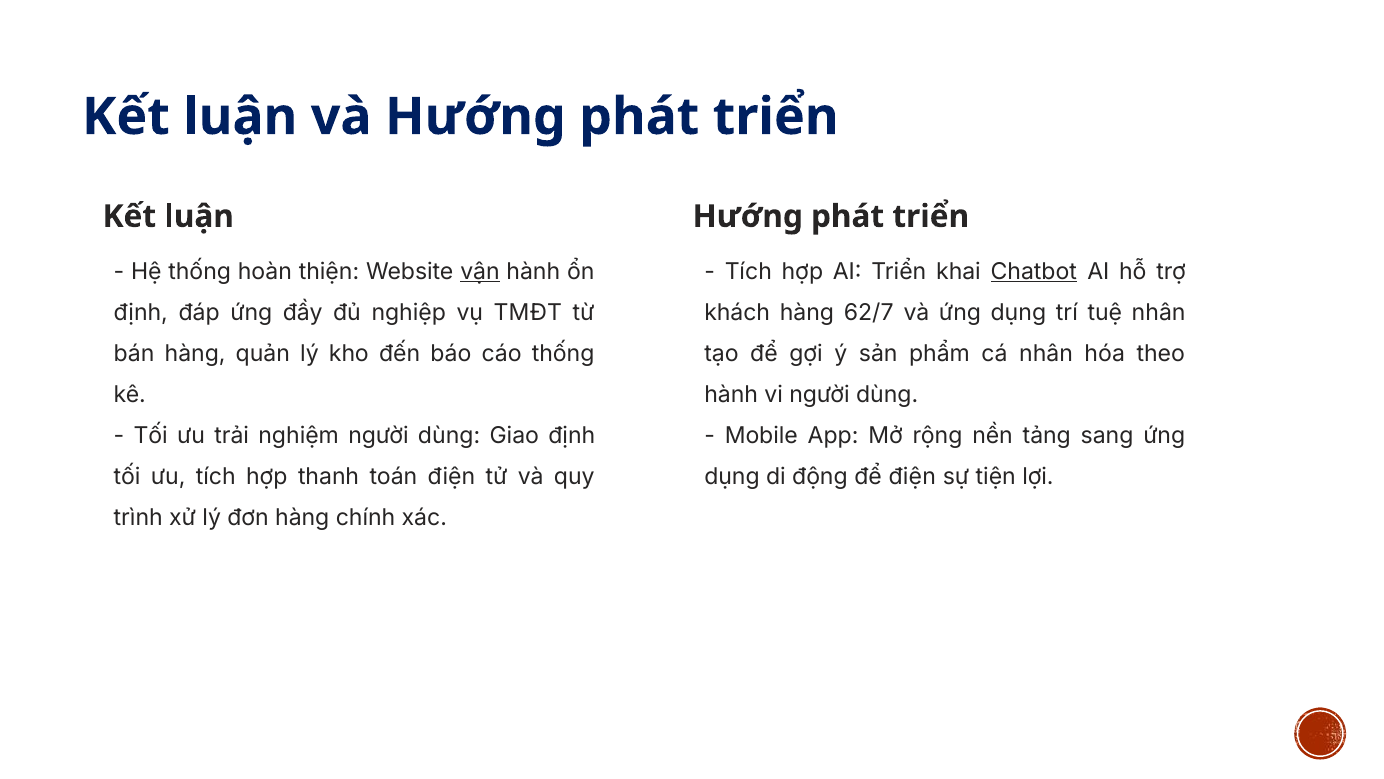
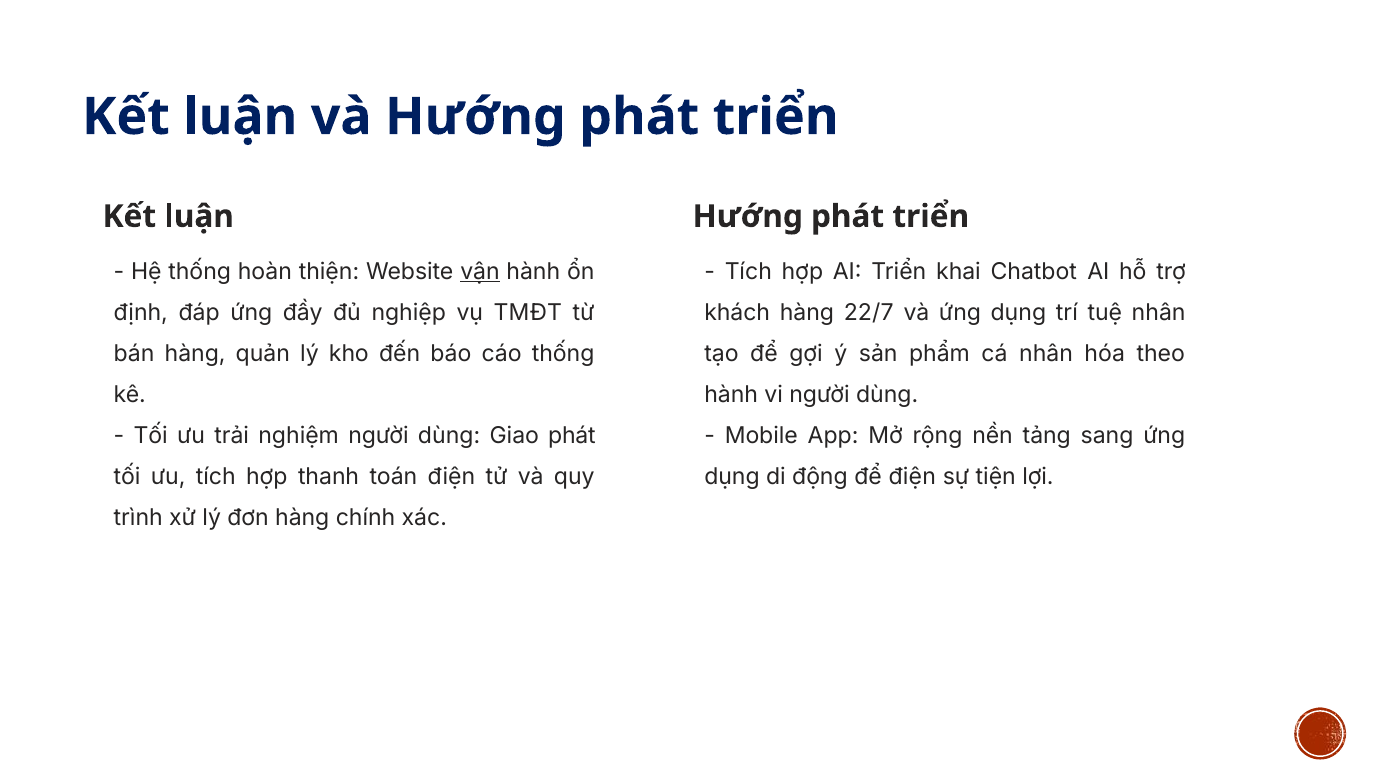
Chatbot underline: present -> none (1034, 271)
62/7: 62/7 -> 22/7 (869, 313)
Giao định: định -> phát (572, 436)
